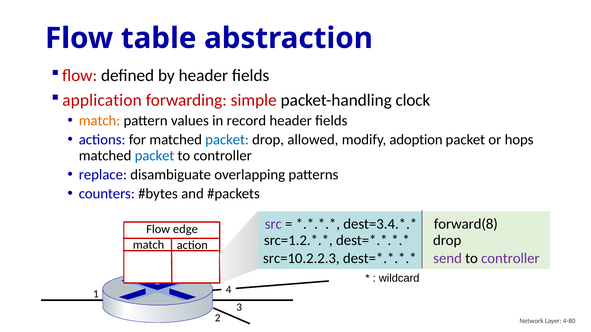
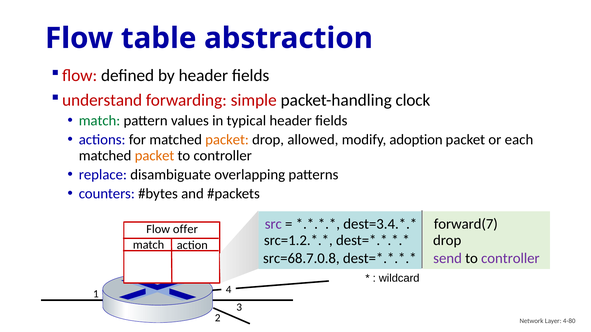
application: application -> understand (102, 100)
match colour: orange -> green (99, 121)
record: record -> typical (246, 121)
packet colour: blue -> orange (227, 140)
hops: hops -> each (519, 140)
packet colour: blue -> orange (155, 156)
forward(8: forward(8 -> forward(7 (466, 224)
edge: edge -> offer (185, 229)
src=10.2.2.3: src=10.2.2.3 -> src=68.7.0.8 (301, 259)
